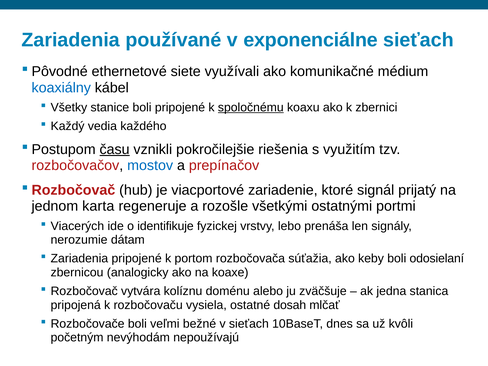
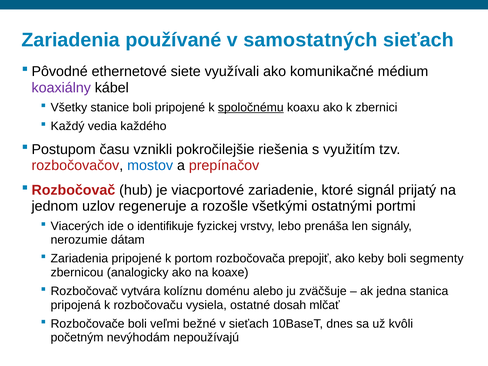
exponenciálne: exponenciálne -> samostatných (310, 40)
koaxiálny colour: blue -> purple (61, 88)
času underline: present -> none (115, 149)
karta: karta -> uzlov (98, 206)
súťažia: súťažia -> prepojiť (310, 259)
odosielaní: odosielaní -> segmenty (437, 259)
